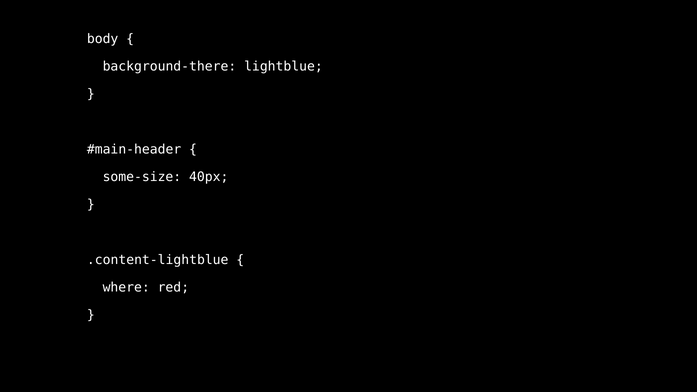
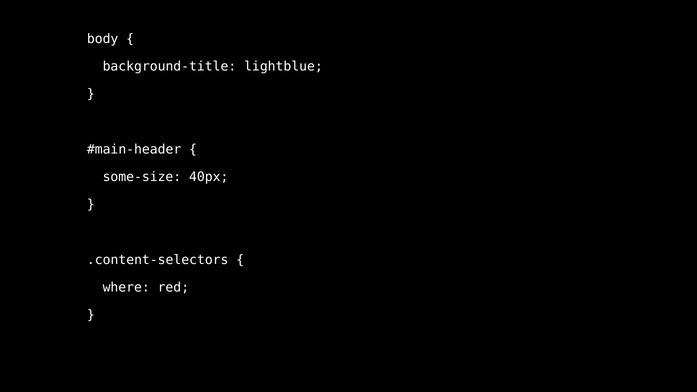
background-there: background-there -> background-title (169, 66)
.content-lightblue: .content-lightblue -> .content-selectors (158, 260)
